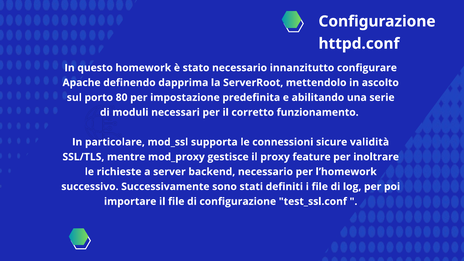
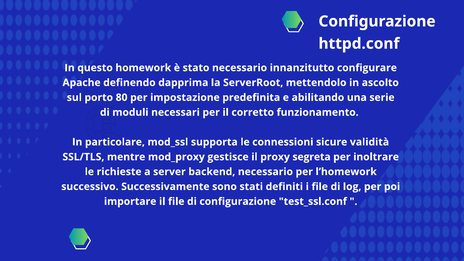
feature: feature -> segreta (312, 157)
